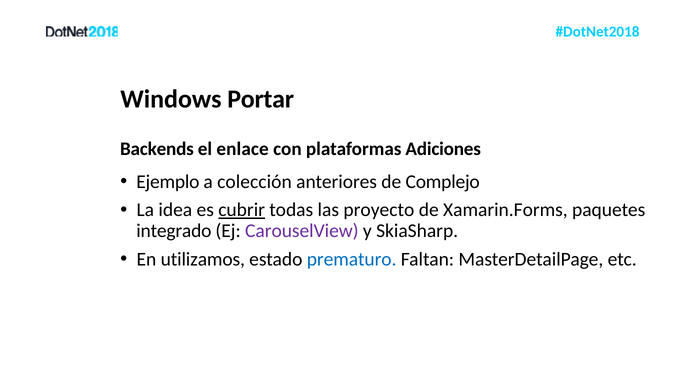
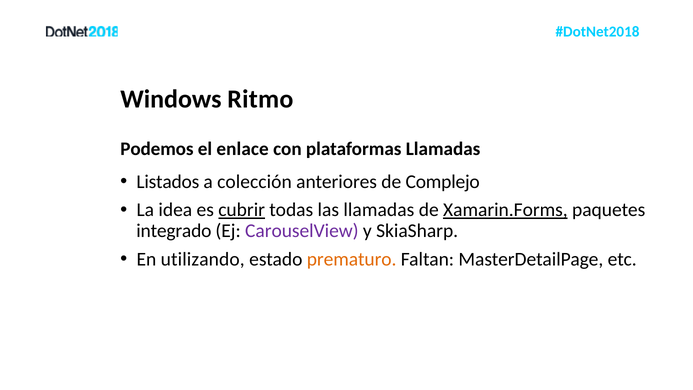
Portar: Portar -> Ritmo (260, 99)
Backends: Backends -> Podemos (157, 149)
plataformas Adiciones: Adiciones -> Llamadas (443, 149)
Ejemplo: Ejemplo -> Listados (168, 182)
las proyecto: proyecto -> llamadas (379, 210)
Xamarin.Forms underline: none -> present (505, 210)
utilizamos: utilizamos -> utilizando (203, 259)
prematuro colour: blue -> orange (352, 259)
